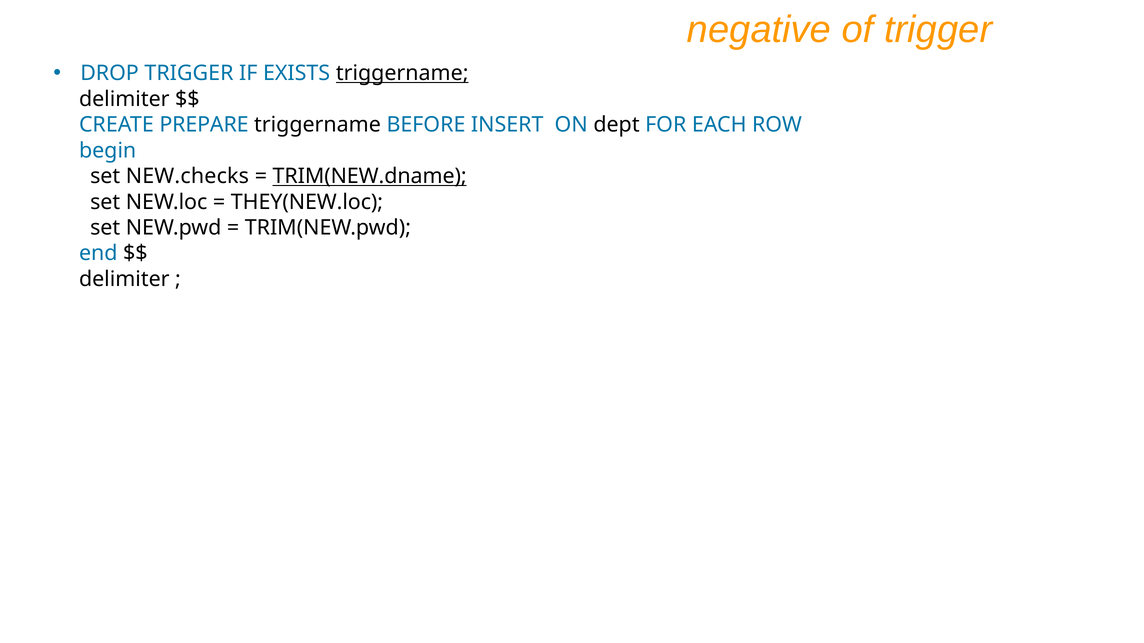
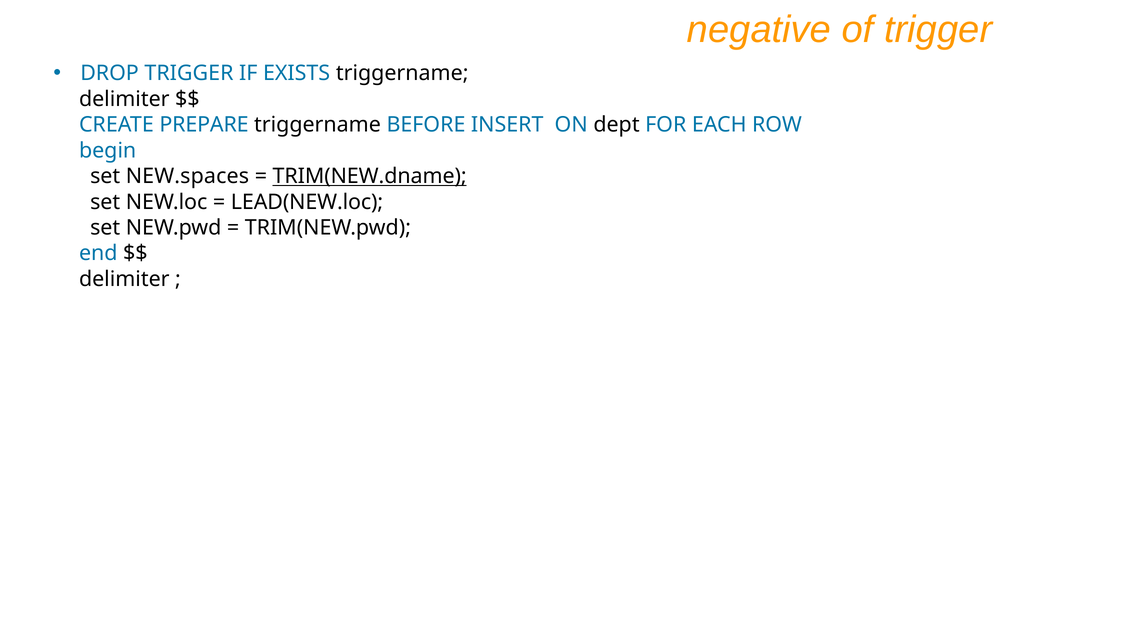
triggername underline: present -> none (402, 73)
NEW.checks: NEW.checks -> NEW.spaces (187, 176)
THEY(NEW.loc: THEY(NEW.loc -> LEAD(NEW.loc (307, 202)
